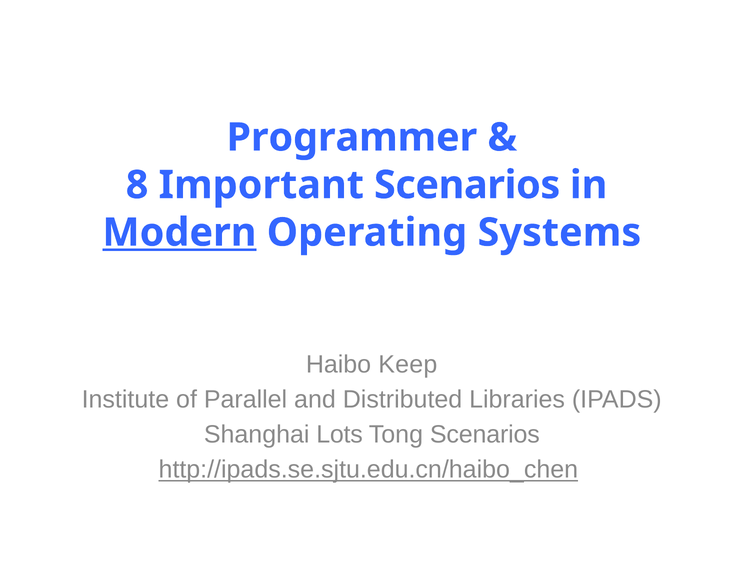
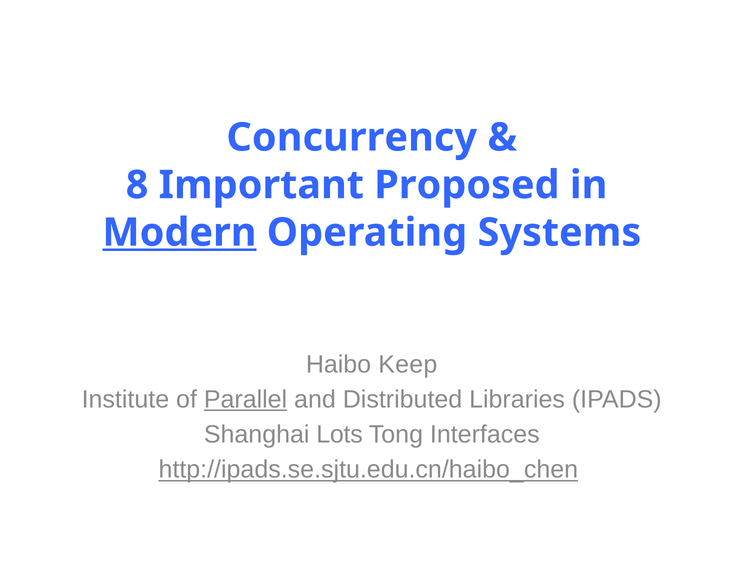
Programmer: Programmer -> Concurrency (352, 137)
Important Scenarios: Scenarios -> Proposed (467, 185)
Parallel underline: none -> present (246, 399)
Tong Scenarios: Scenarios -> Interfaces (485, 434)
